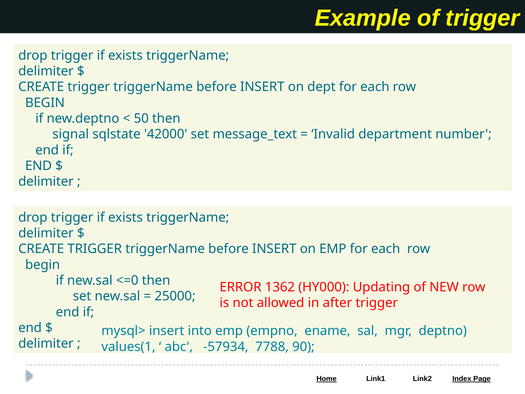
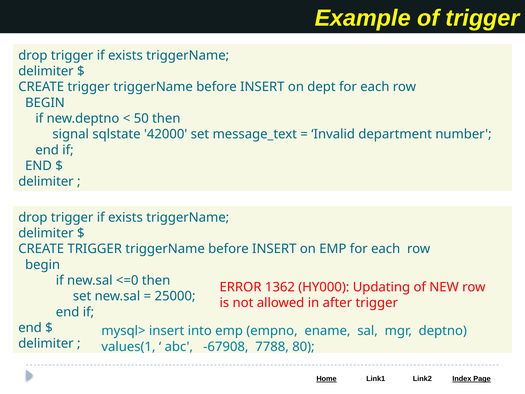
-57934: -57934 -> -67908 (226, 346)
90: 90 -> 80 (303, 346)
